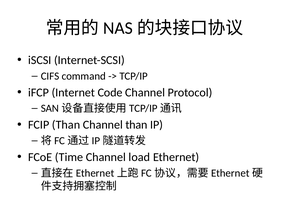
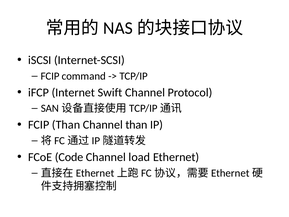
CIFS: CIFS -> FCIP (50, 76)
Code: Code -> Swift (110, 92)
Time: Time -> Code (69, 157)
